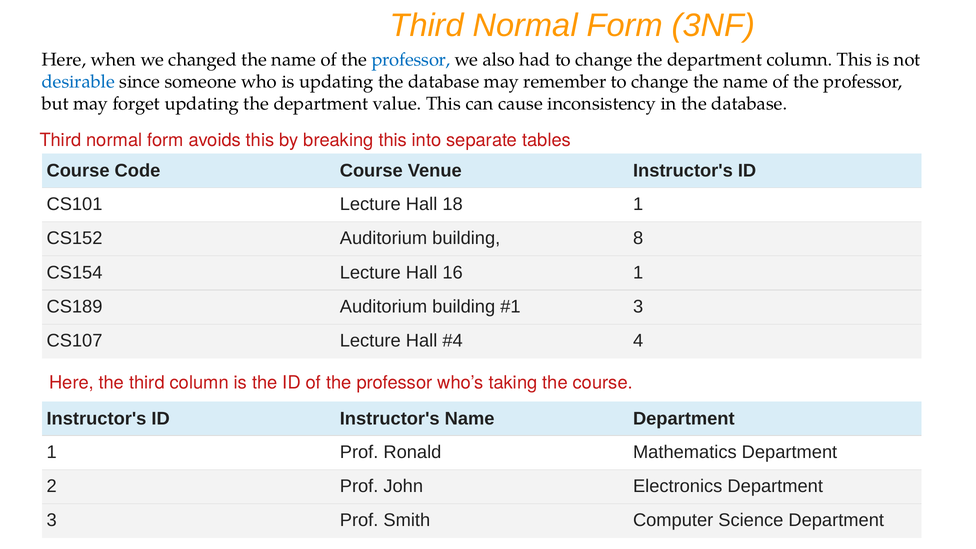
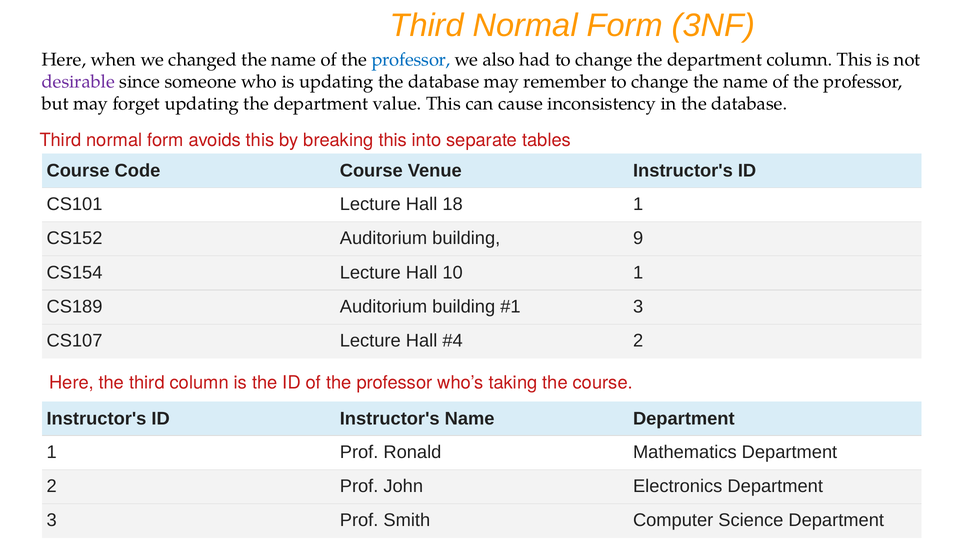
desirable colour: blue -> purple (78, 82)
8: 8 -> 9 (638, 238)
16: 16 -> 10 (453, 273)
4: 4 -> 2 (638, 341)
